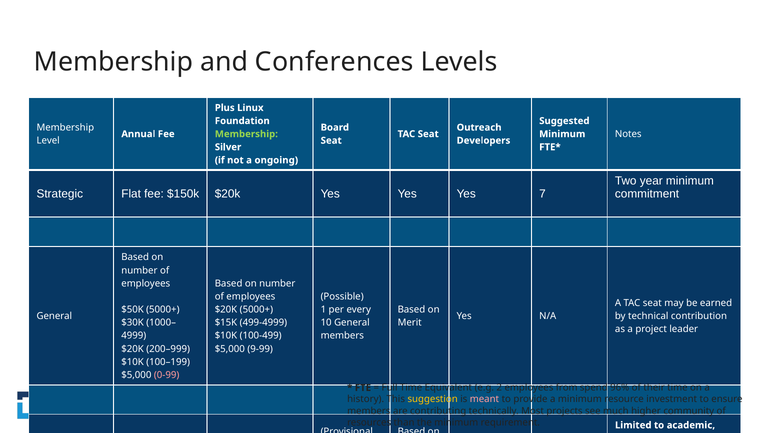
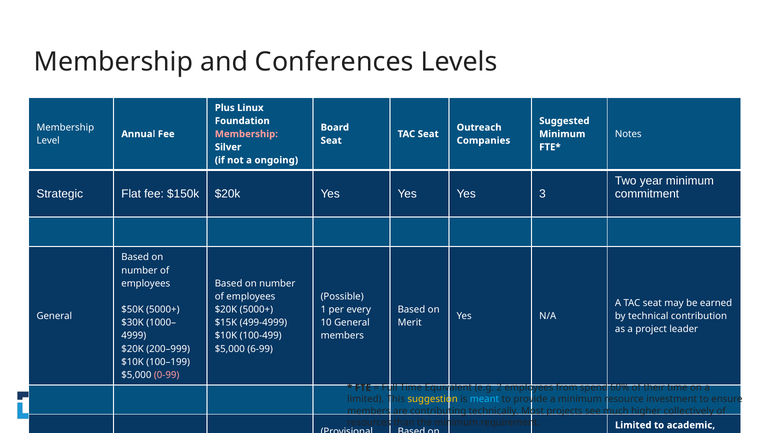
Membership colour: light green -> pink (246, 134)
Developers: Developers -> Companies (483, 141)
7: 7 -> 3 (542, 194)
9-99: 9-99 -> 6-99 (260, 349)
96%: 96% -> 60% (620, 388)
history: history -> limited (366, 399)
meant colour: pink -> light blue (484, 399)
community: community -> collectively (689, 411)
